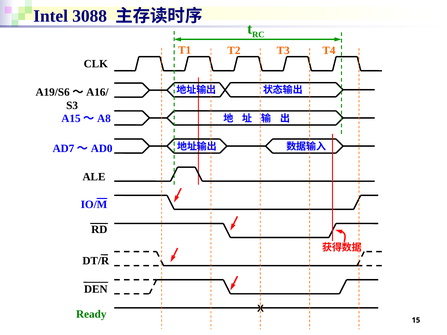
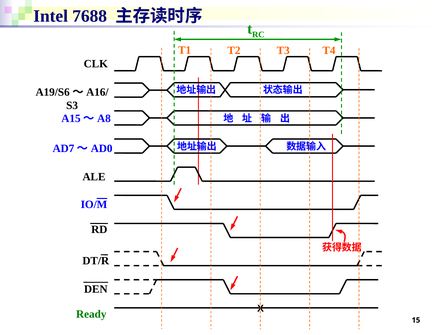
3088: 3088 -> 7688 (90, 16)
